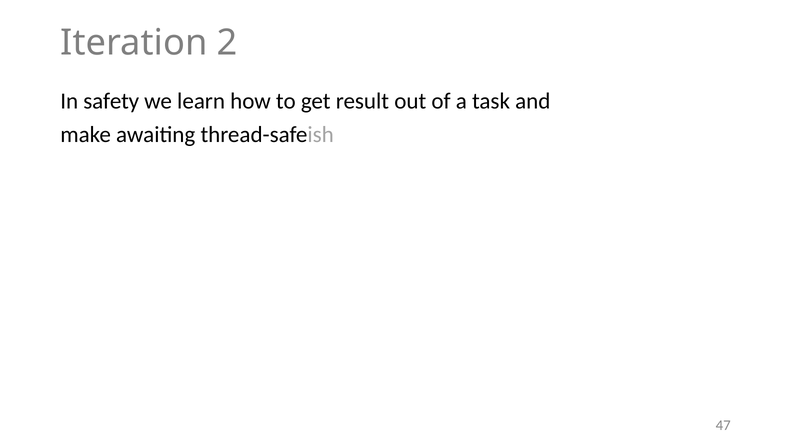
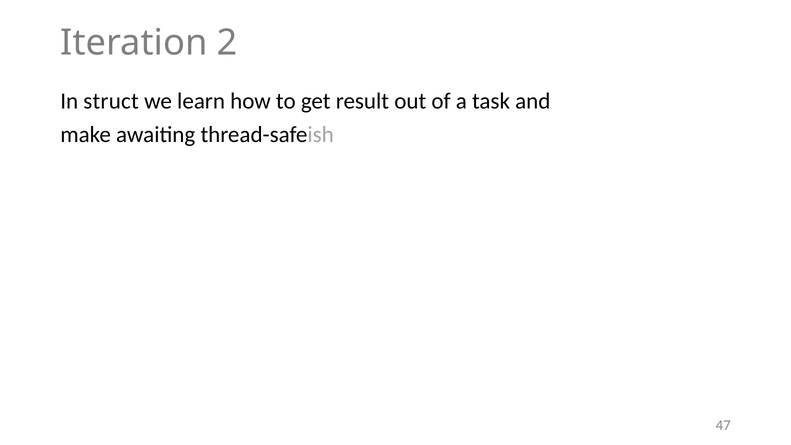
safety: safety -> struct (111, 101)
